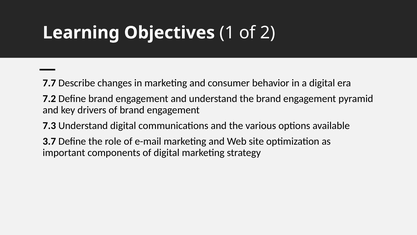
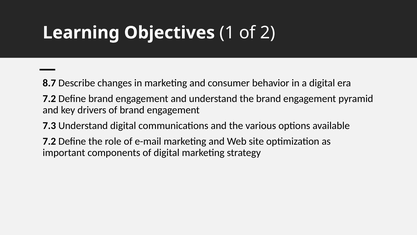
7.7: 7.7 -> 8.7 (49, 83)
3.7: 3.7 -> 7.2 (49, 141)
